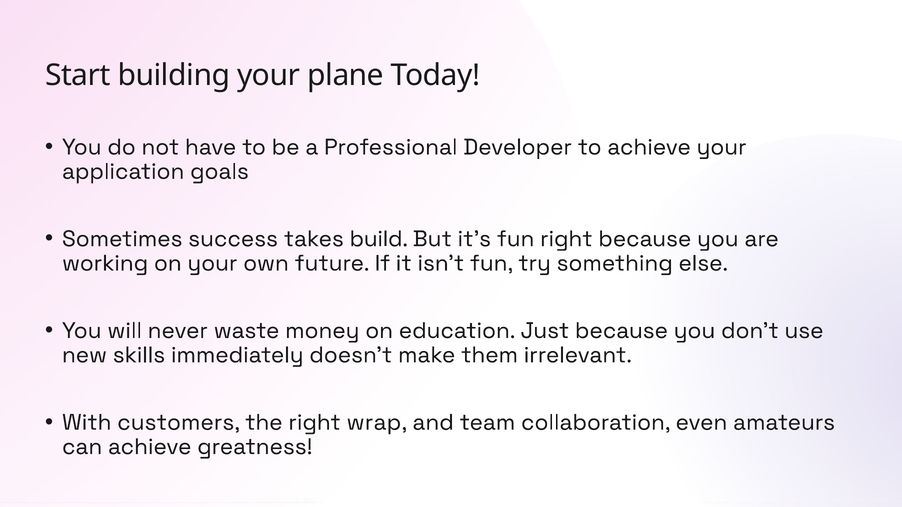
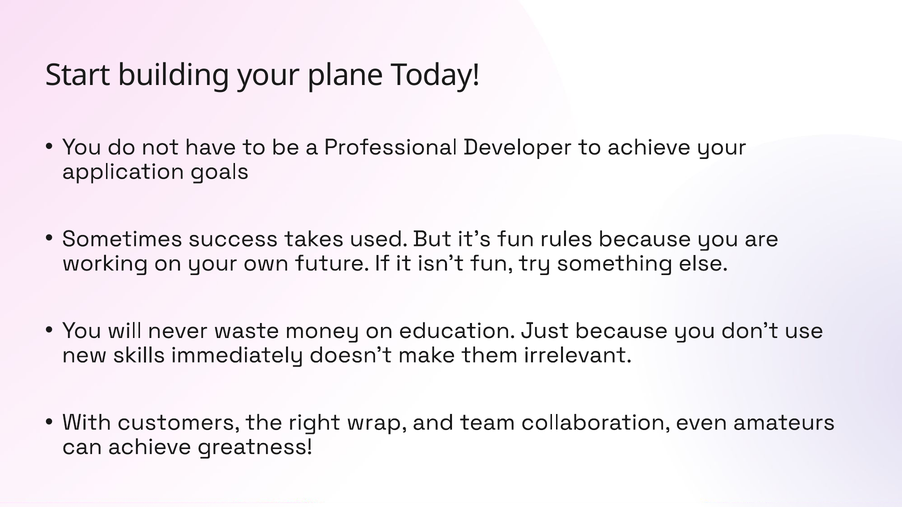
build: build -> used (379, 239)
fun right: right -> rules (566, 239)
